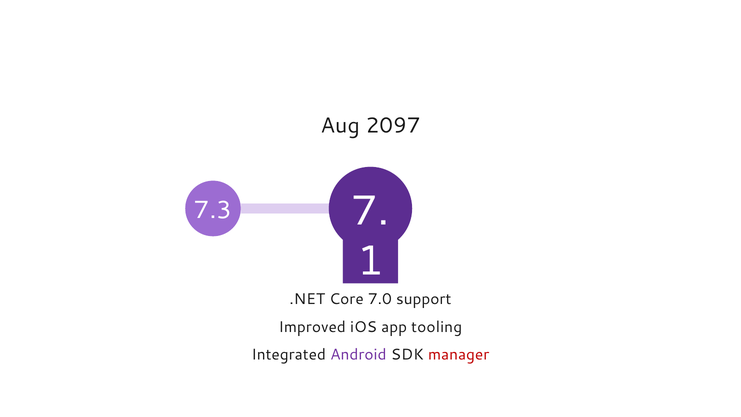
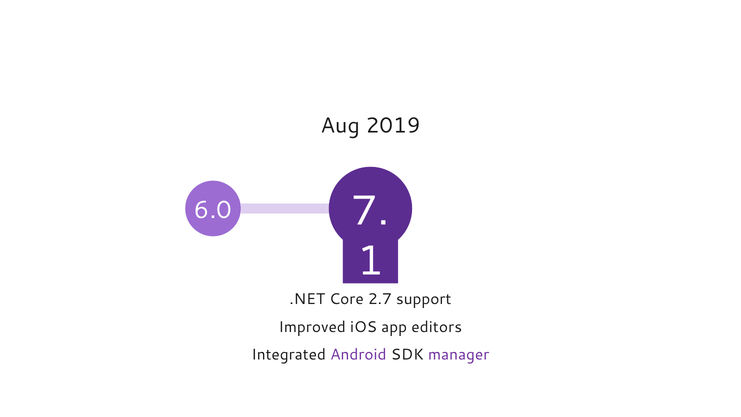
2097: 2097 -> 2019 (393, 126)
7.3: 7.3 -> 6.0 (213, 210)
7.0: 7.0 -> 2.7 (380, 299)
tooling: tooling -> editors (437, 327)
manager colour: red -> purple (459, 355)
